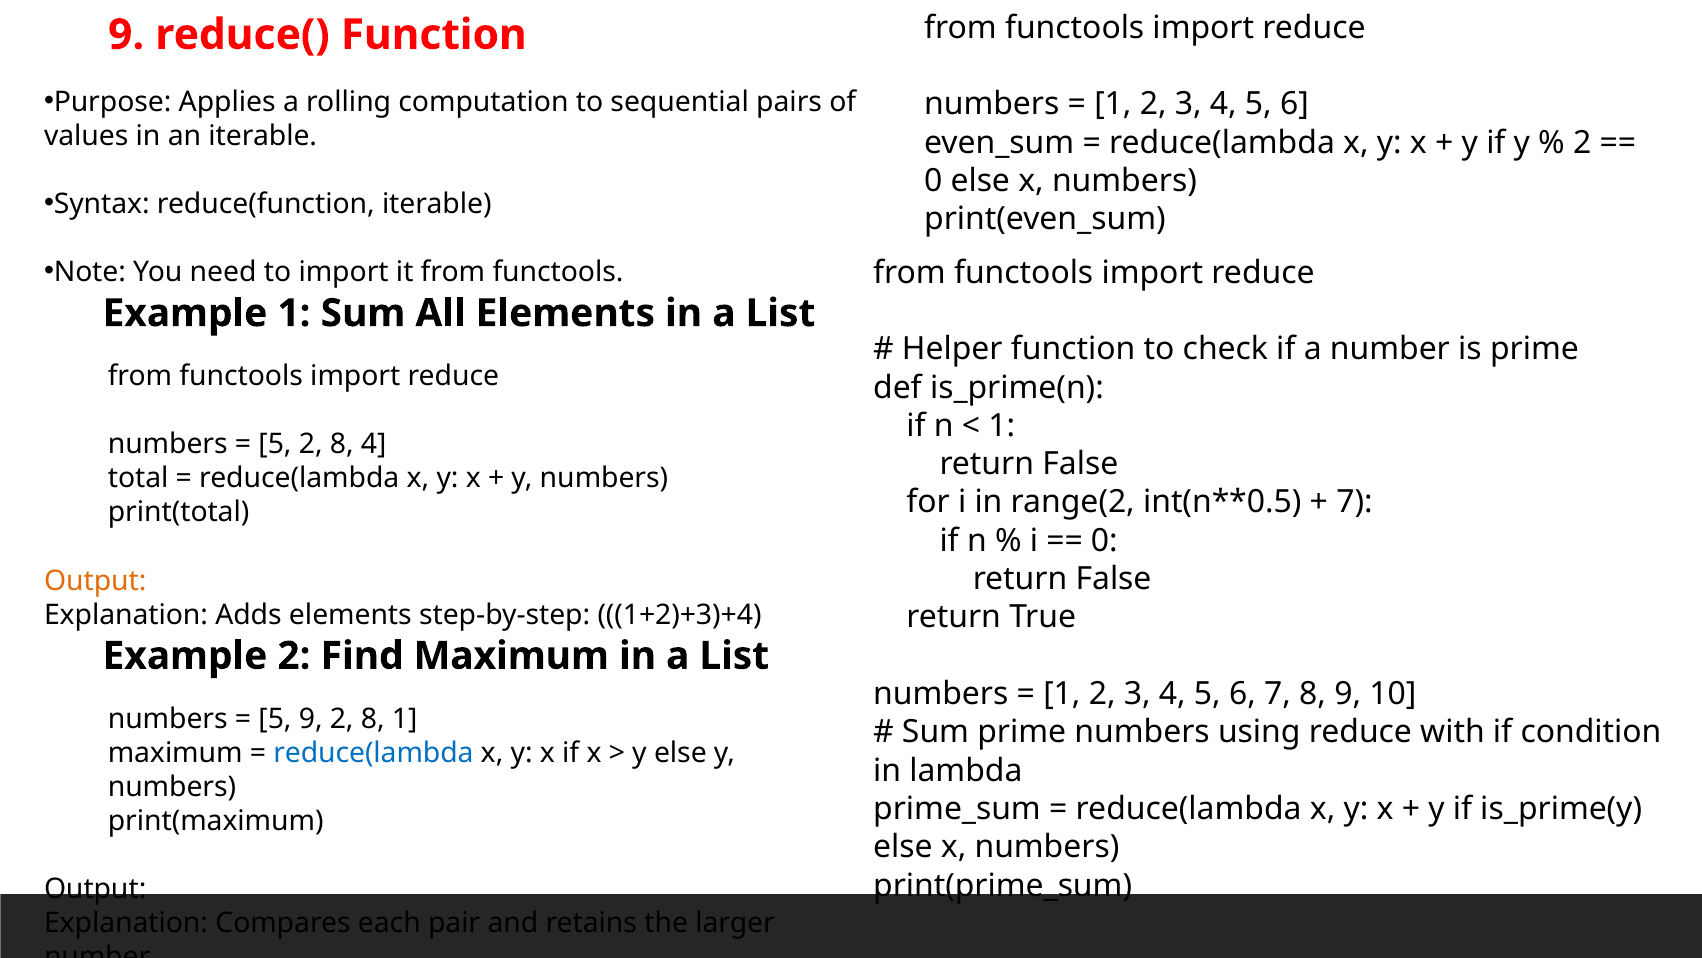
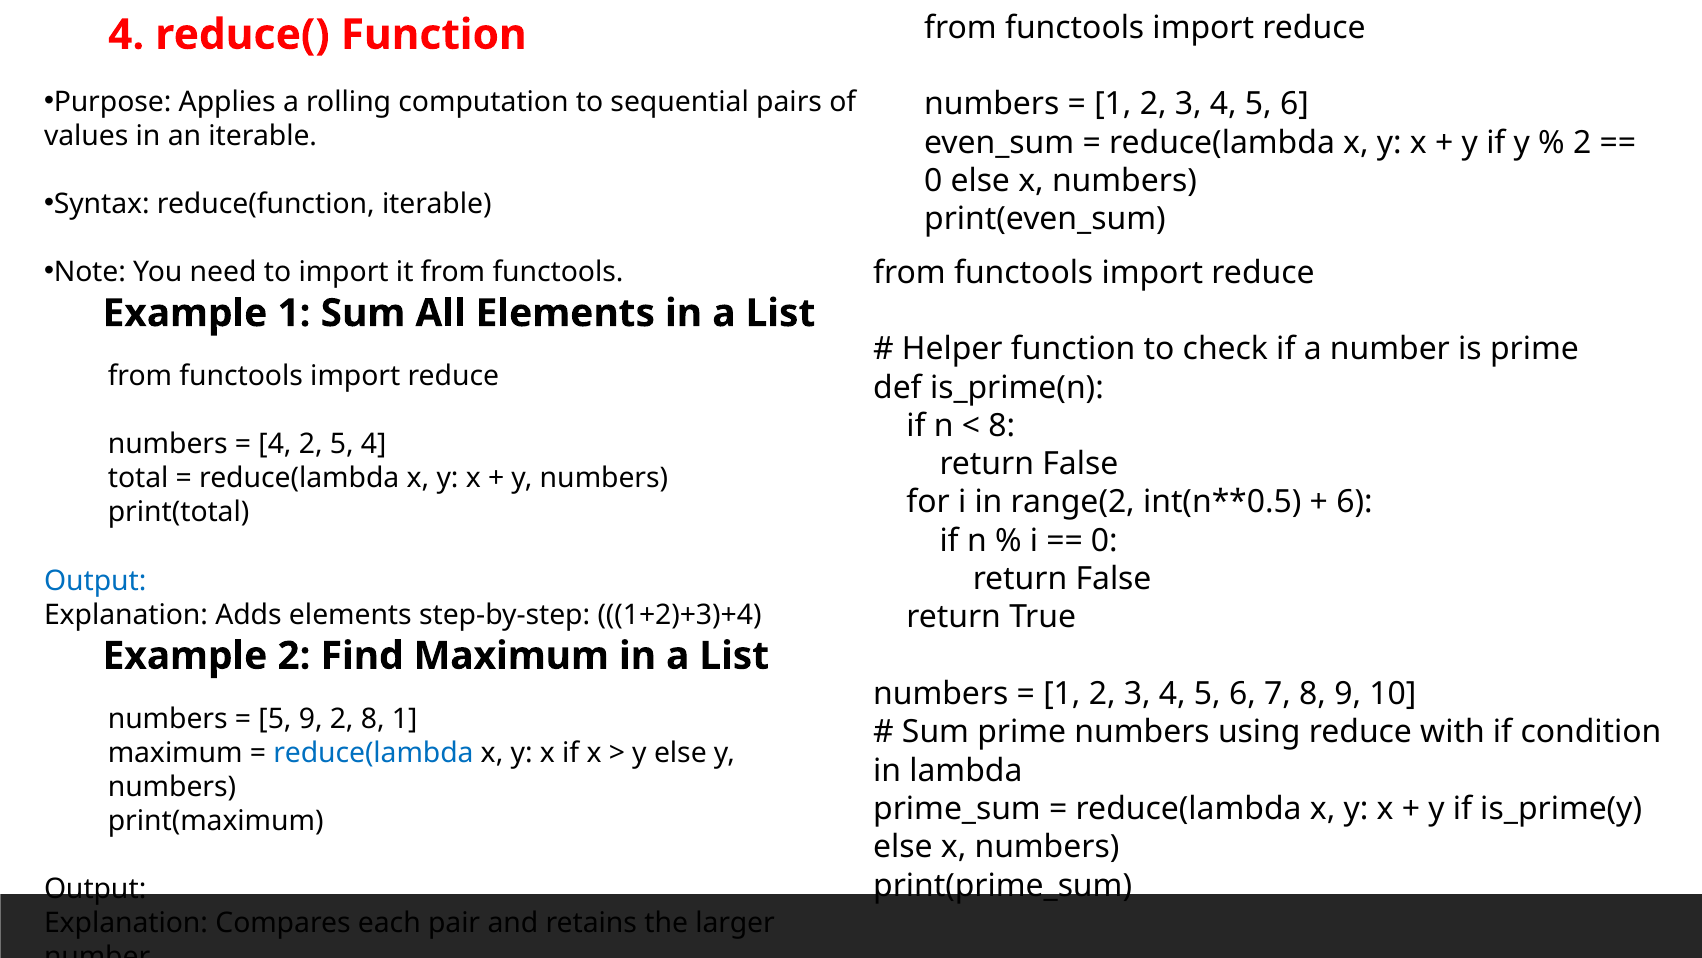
9: 9 -> 4 (126, 35)
1: 1 -> 8 (1002, 426)
5: 5 -> 4 (275, 444)
8: 8 -> 5 (342, 444)
7: 7 -> 6 (1354, 502)
Output colour: orange -> blue (95, 580)
